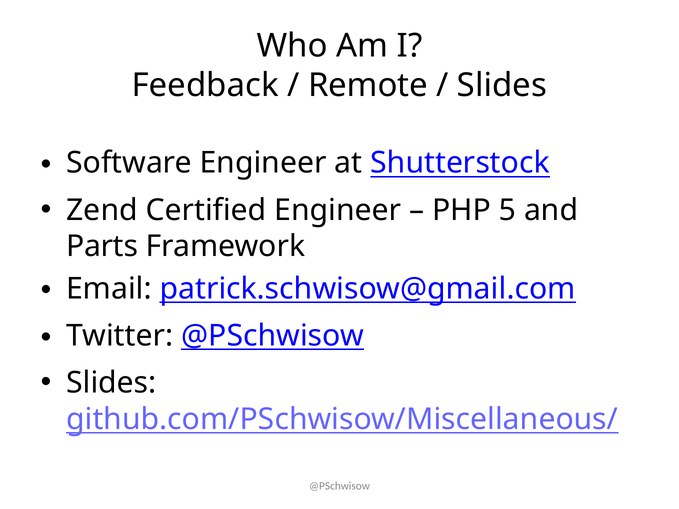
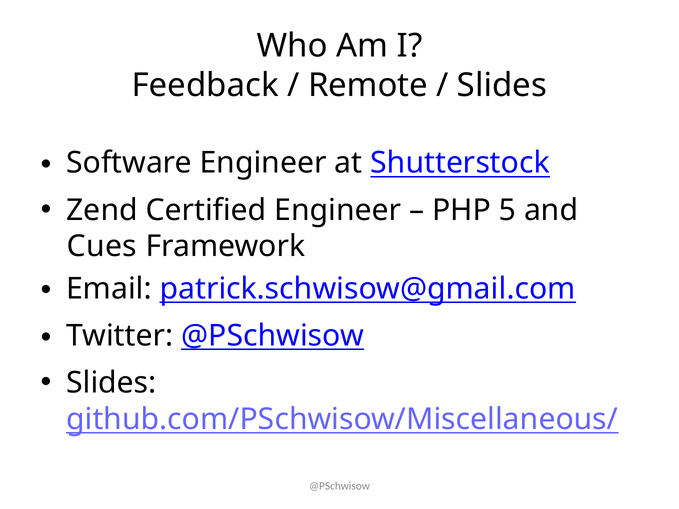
Parts: Parts -> Cues (102, 246)
